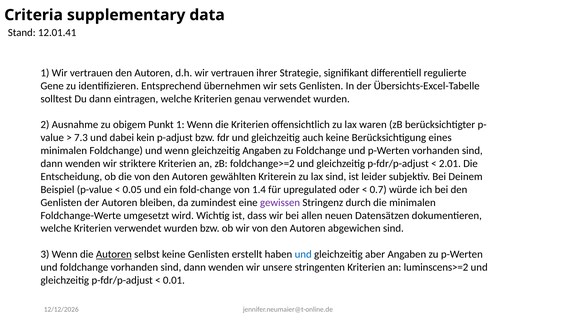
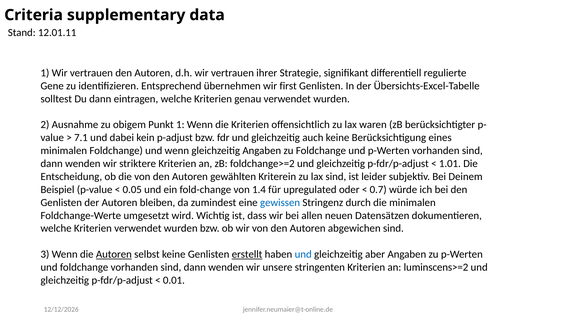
12.01.41: 12.01.41 -> 12.01.11 (57, 33)
sets: sets -> first (288, 86)
7.3: 7.3 -> 7.1 (81, 138)
2.01: 2.01 -> 1.01 (450, 164)
gewissen colour: purple -> blue (280, 202)
erstellt underline: none -> present (247, 254)
